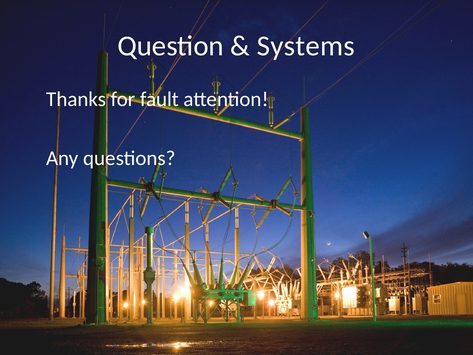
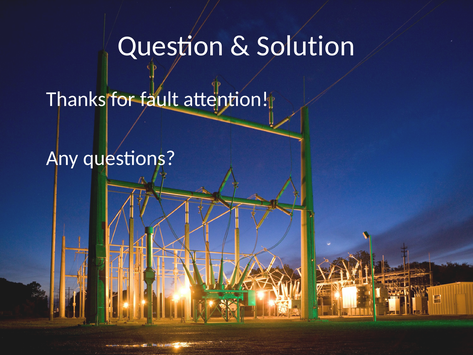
Systems: Systems -> Solution (306, 46)
